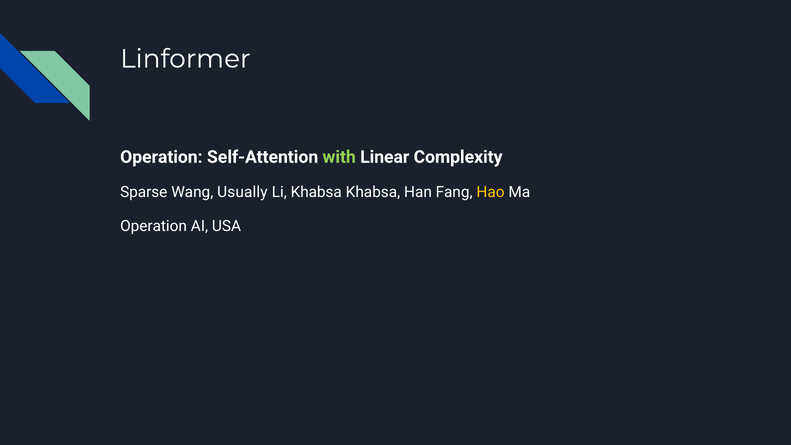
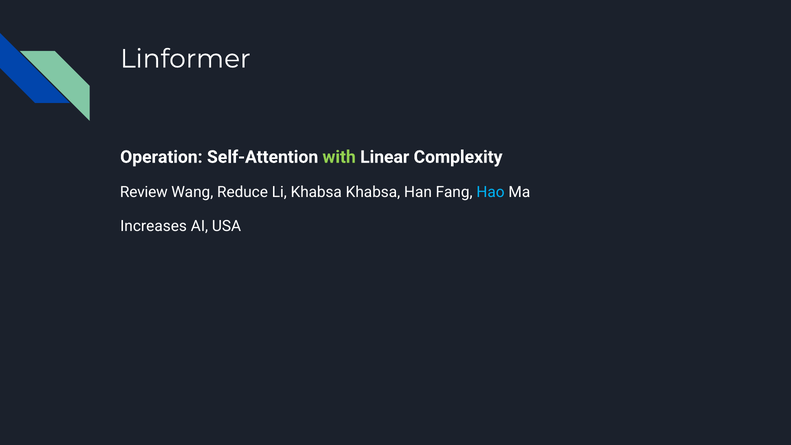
Sparse: Sparse -> Review (144, 192)
Usually: Usually -> Reduce (243, 192)
Hao colour: yellow -> light blue (491, 192)
Operation: Operation -> Increases (154, 226)
